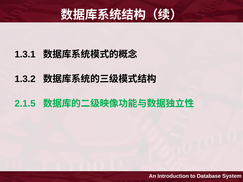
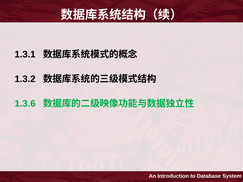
2.1.5: 2.1.5 -> 1.3.6 (25, 104)
